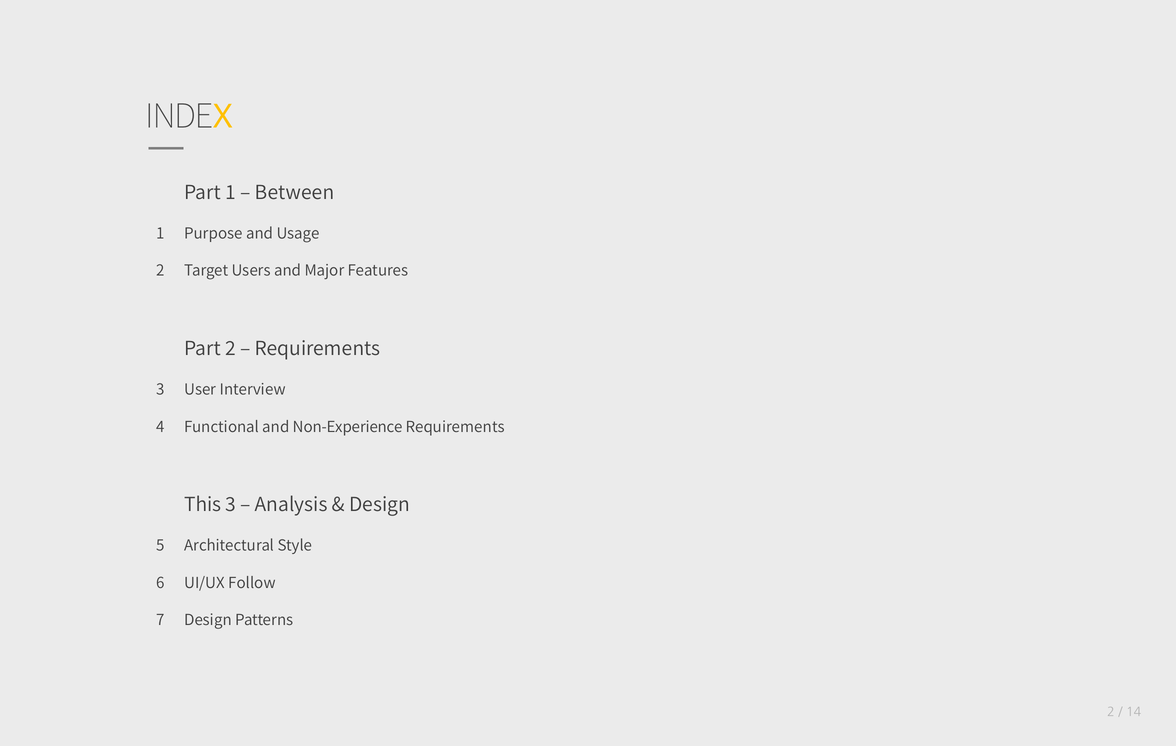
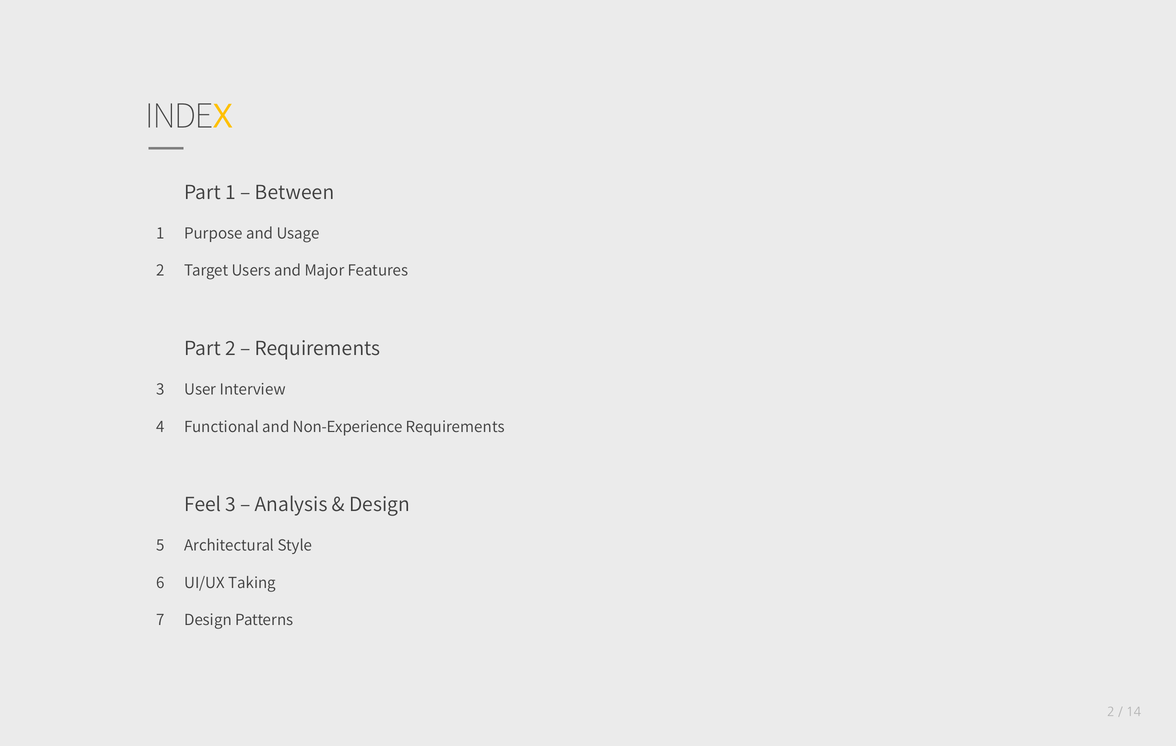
This: This -> Feel (203, 505)
Follow: Follow -> Taking (252, 584)
